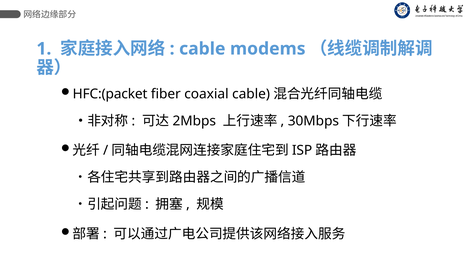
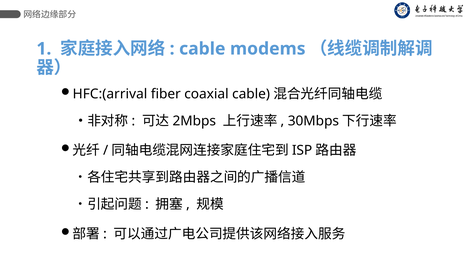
HFC:(packet: HFC:(packet -> HFC:(arrival (110, 94)
